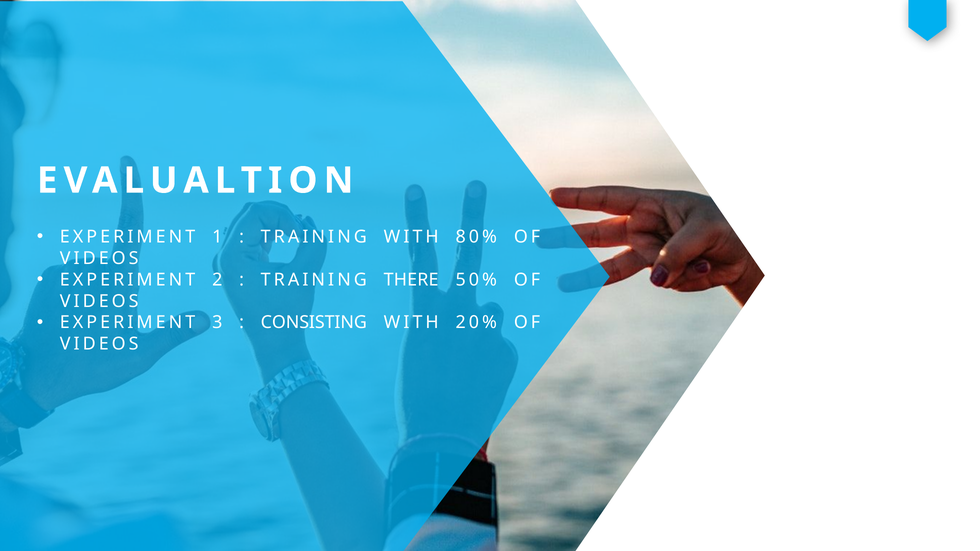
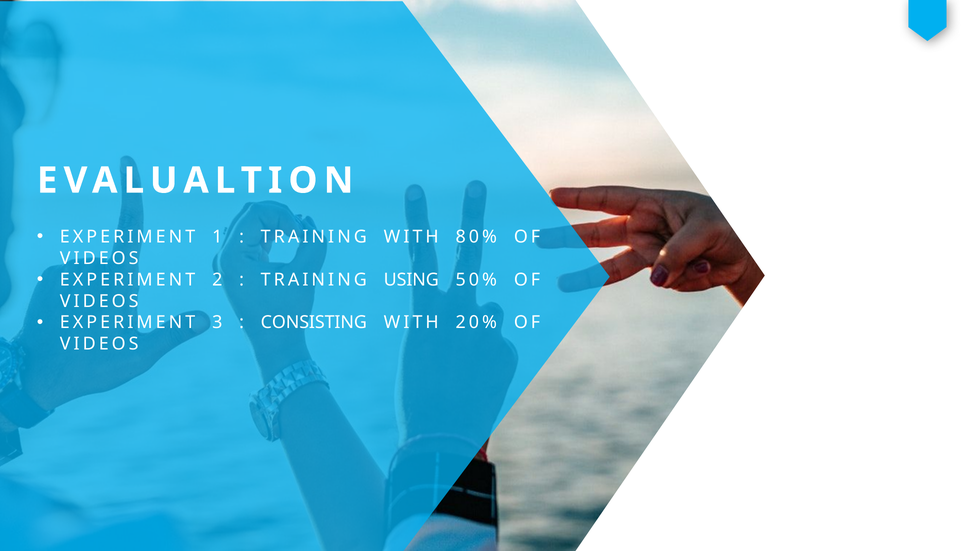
THERE: THERE -> USING (411, 280)
